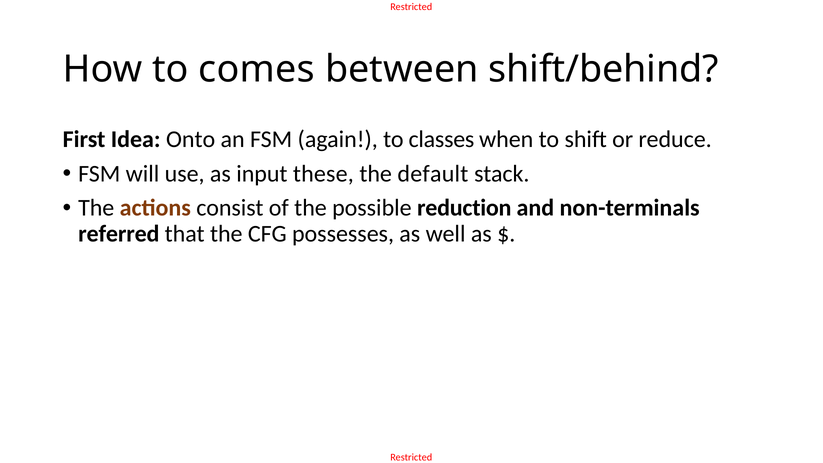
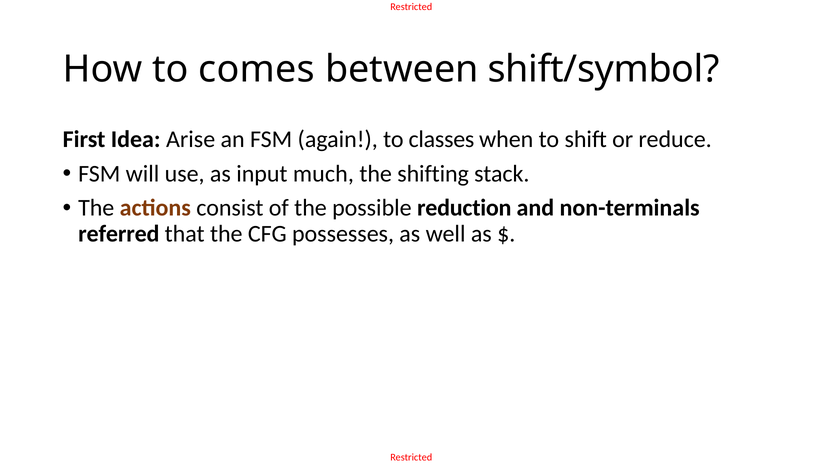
shift/behind: shift/behind -> shift/symbol (604, 69)
Onto: Onto -> Arise (191, 139)
these: these -> much (323, 174)
default: default -> shifting (433, 174)
